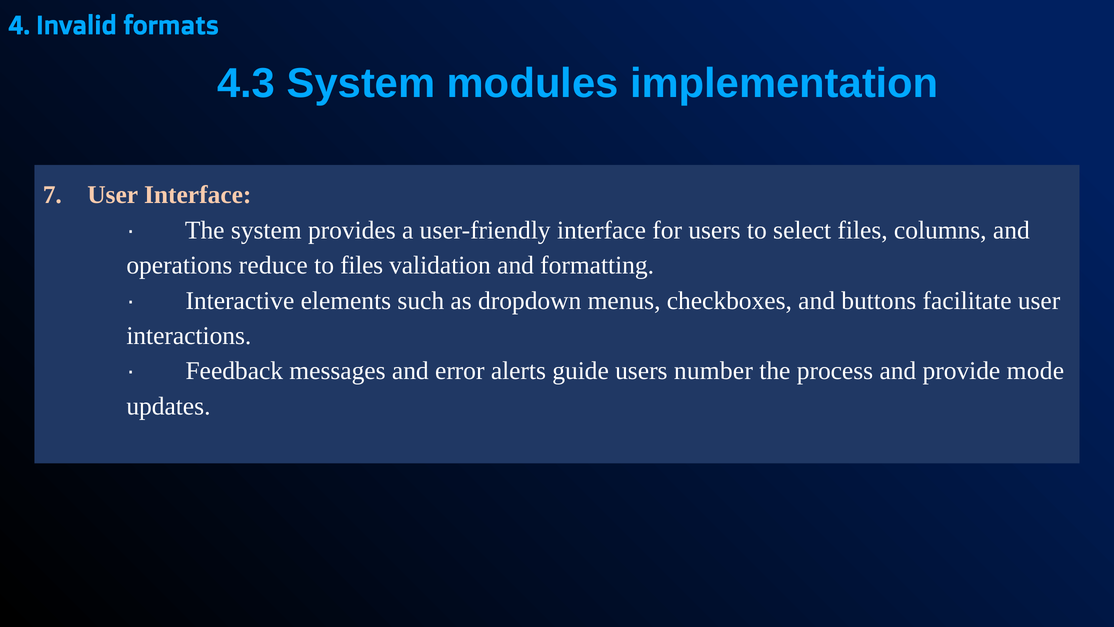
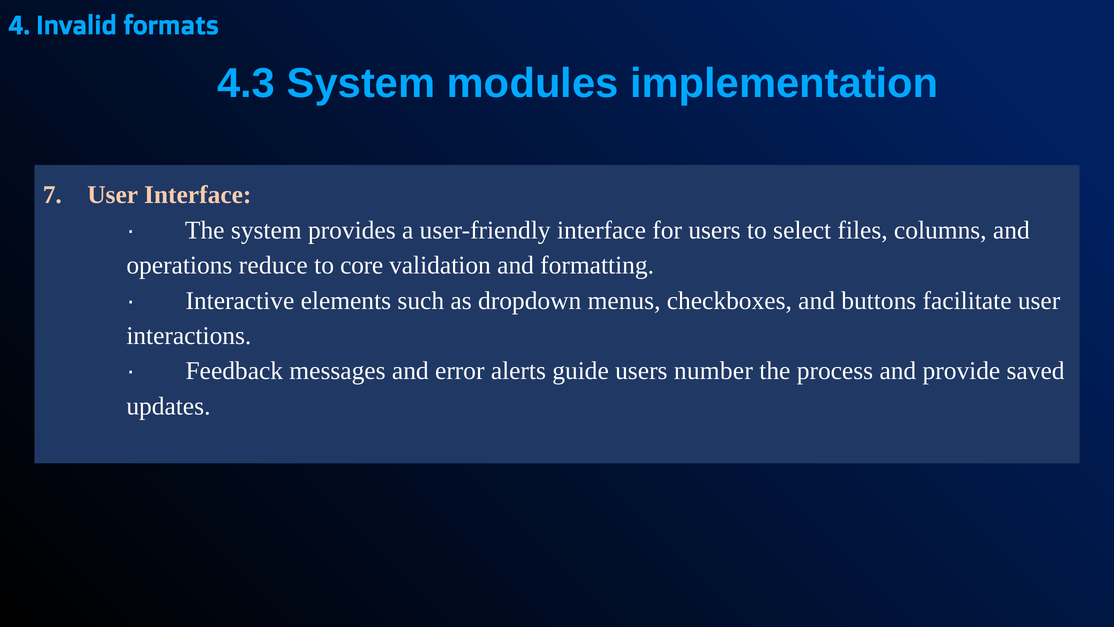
to files: files -> core (362, 265)
mode: mode -> saved (1036, 371)
